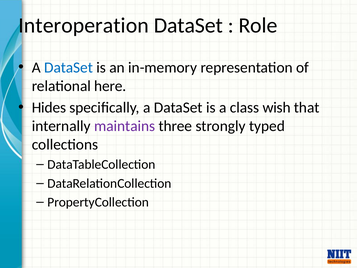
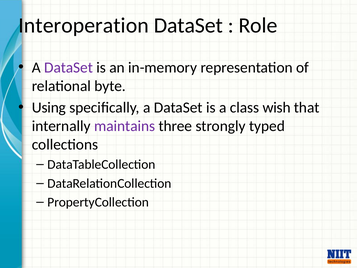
DataSet colour: blue -> purple (69, 67)
here: here -> byte (110, 86)
Hides: Hides -> Using (49, 108)
